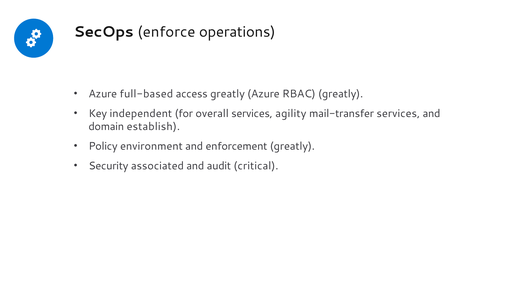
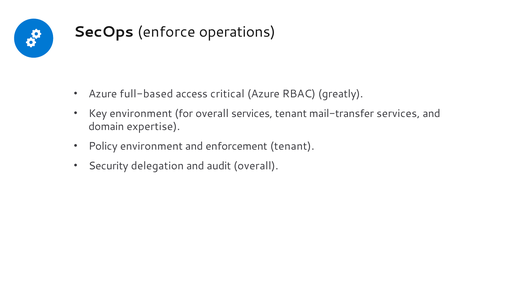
access greatly: greatly -> critical (227, 94)
Key independent: independent -> environment (141, 114)
services agility: agility -> tenant (291, 114)
establish: establish -> expertise (153, 127)
enforcement greatly: greatly -> tenant (292, 147)
associated: associated -> delegation (157, 166)
audit critical: critical -> overall (256, 166)
